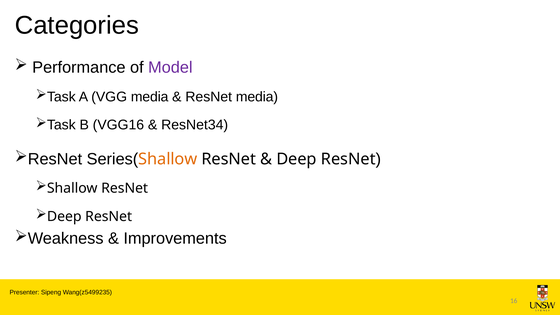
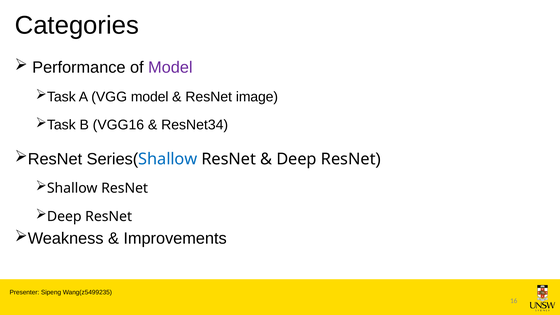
VGG media: media -> model (150, 97)
ResNet media: media -> image (257, 97)
Shallow colour: orange -> blue (168, 159)
